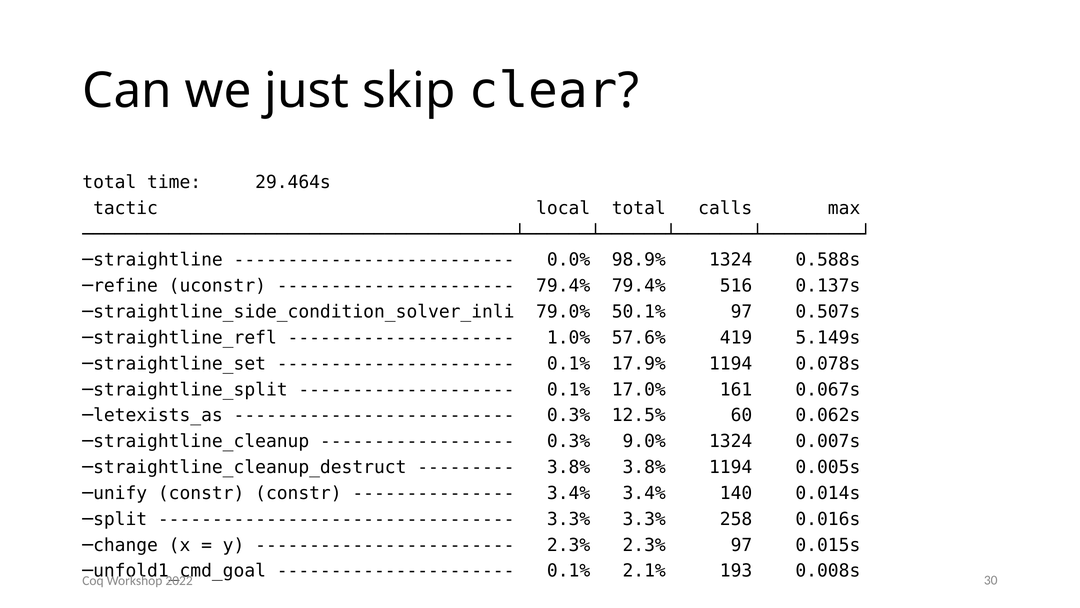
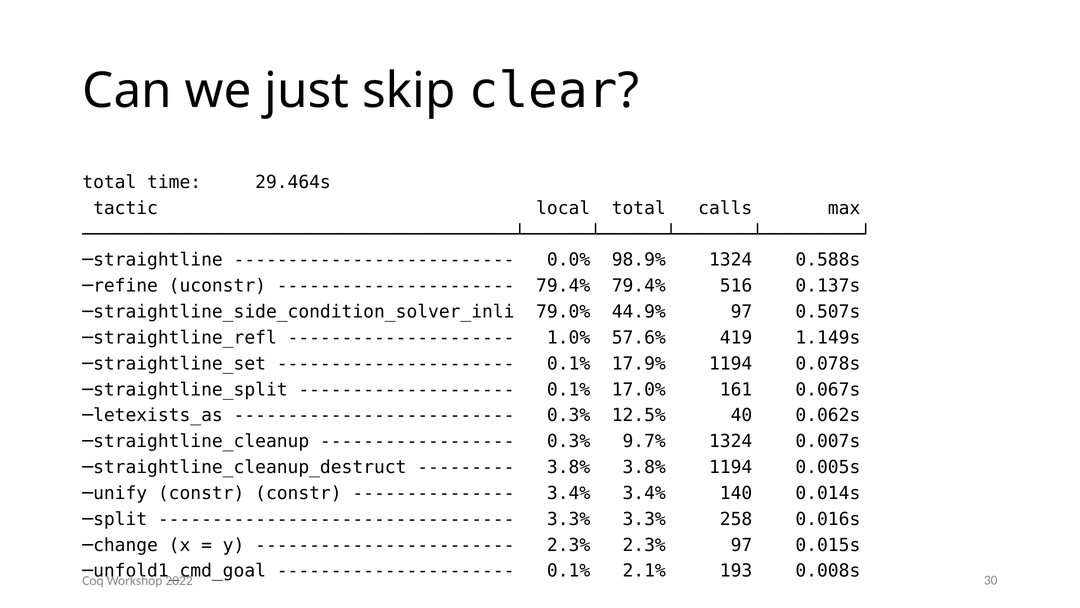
50.1%: 50.1% -> 44.9% (639, 312)
5.149s: 5.149s -> 1.149s (828, 337)
60: 60 -> 40 (741, 415)
9.0%: 9.0% -> 9.7% (644, 441)
